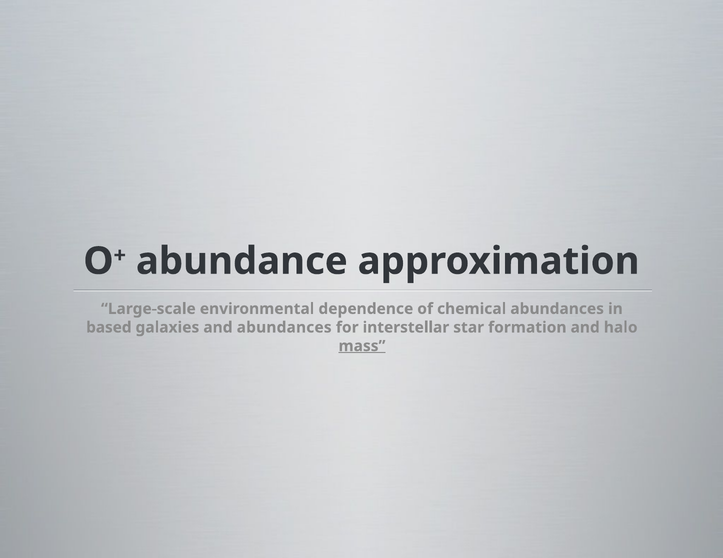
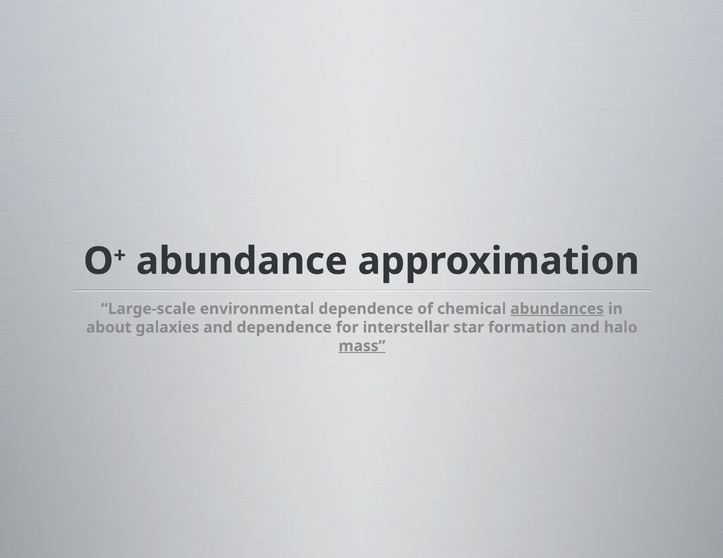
abundances underline: none -> present (557, 309)
based: based -> about (109, 328)
and abundances: abundances -> dependence (284, 328)
